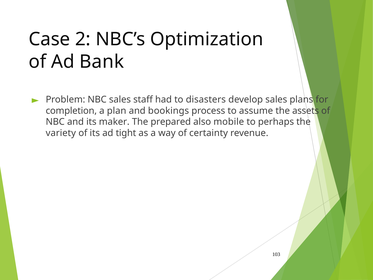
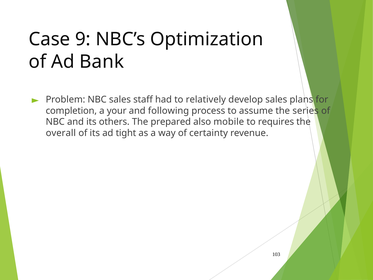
2: 2 -> 9 (83, 39)
disasters: disasters -> relatively (206, 99)
plan: plan -> your (117, 111)
bookings: bookings -> following (169, 111)
assets: assets -> series (306, 111)
maker: maker -> others (114, 122)
perhaps: perhaps -> requires (276, 122)
variety: variety -> overall (61, 133)
